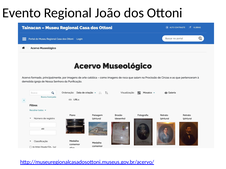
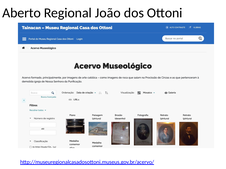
Evento: Evento -> Aberto (22, 13)
